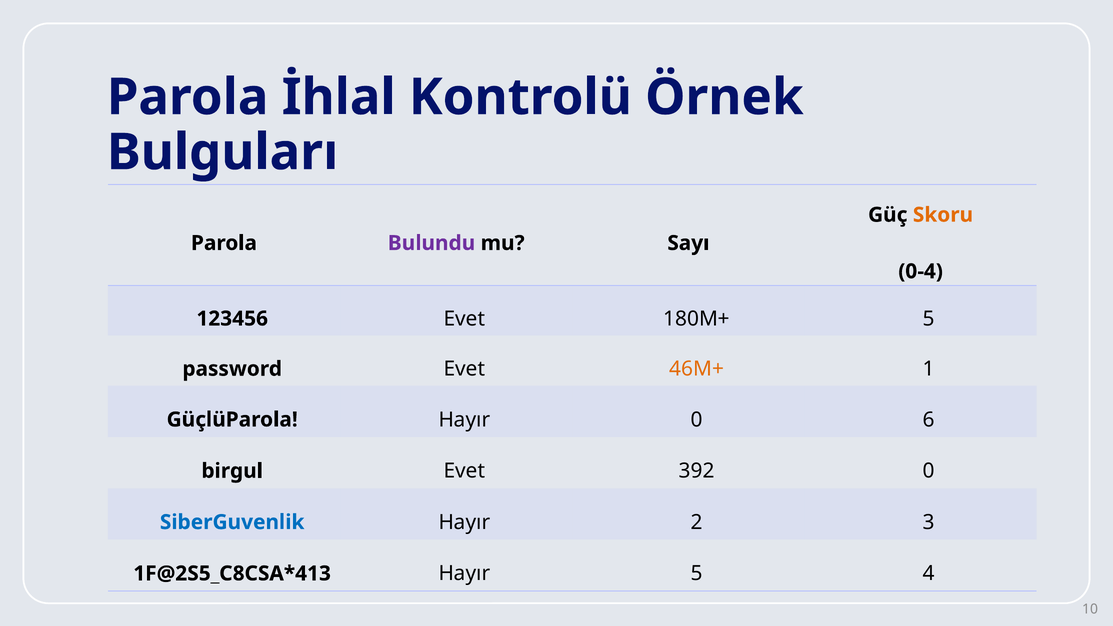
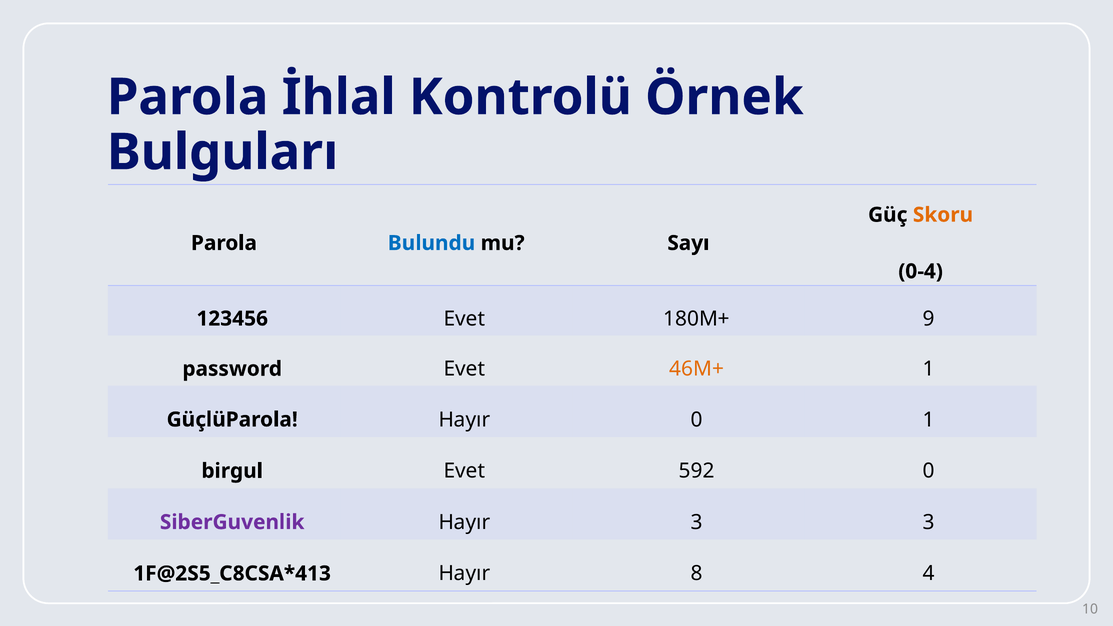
Bulundu colour: purple -> blue (432, 243)
180M+ 5: 5 -> 9 (929, 319)
0 6: 6 -> 1 (929, 420)
392: 392 -> 592 (697, 471)
SiberGuvenlik colour: blue -> purple (232, 522)
Hayır 2: 2 -> 3 (697, 522)
Hayır 5: 5 -> 8 (697, 574)
